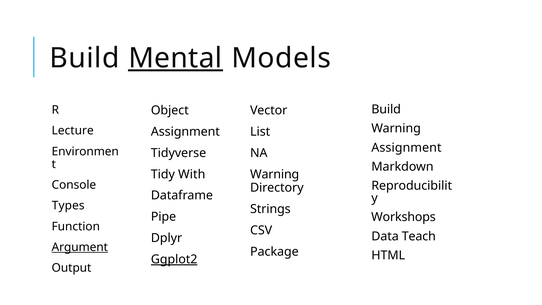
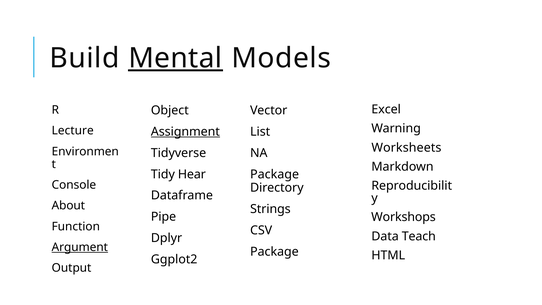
Build: Build -> Excel (386, 109)
Assignment underline: none -> present (185, 132)
Assignment: Assignment -> Worksheets (406, 148)
With: With -> Hear (192, 174)
Warning: Warning -> Package (275, 174)
Types: Types -> About (68, 206)
Ggplot2 underline: present -> none (174, 259)
